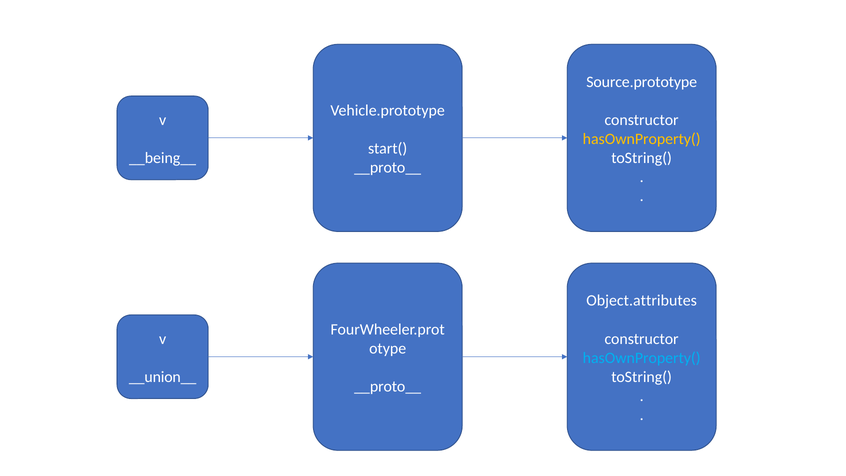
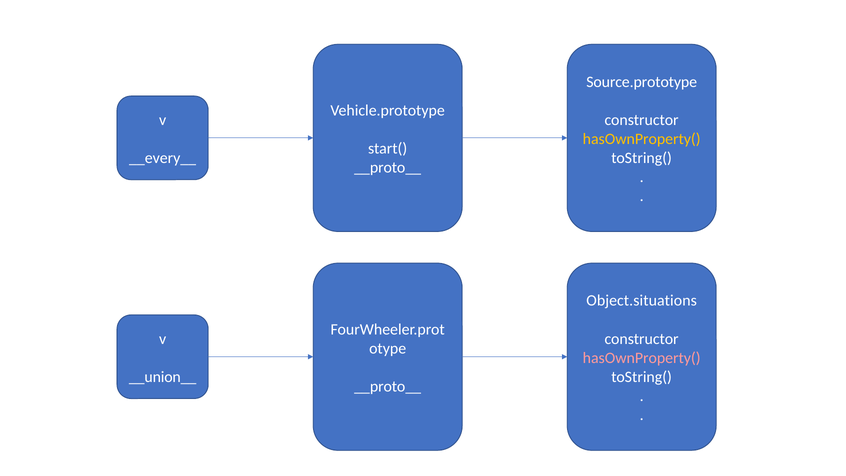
__being__: __being__ -> __every__ (163, 158)
Object.attributes: Object.attributes -> Object.situations (642, 301)
hasOwnProperty( colour: light blue -> pink (642, 358)
